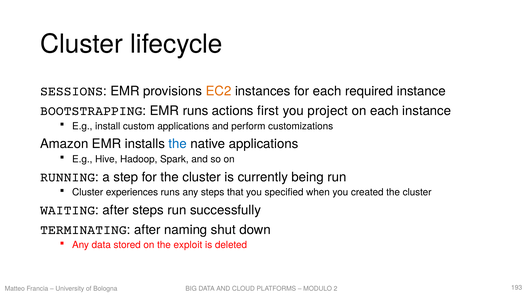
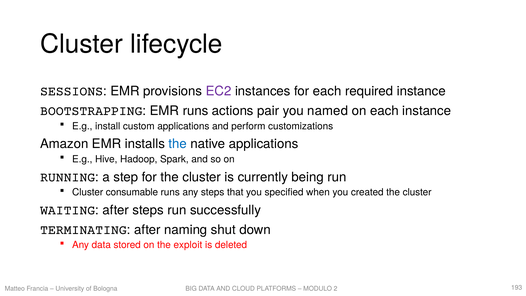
EC2 colour: orange -> purple (219, 91)
first: first -> pair (268, 111)
project: project -> named (328, 111)
experiences: experiences -> consumable (132, 192)
